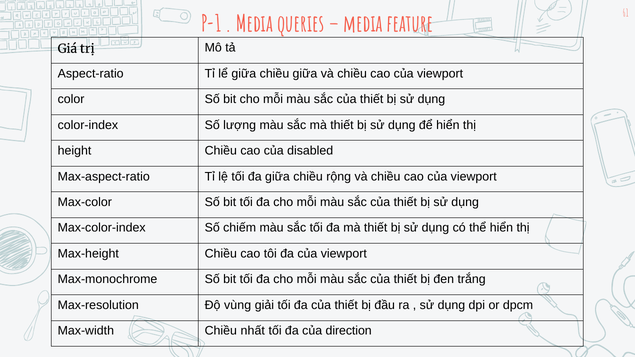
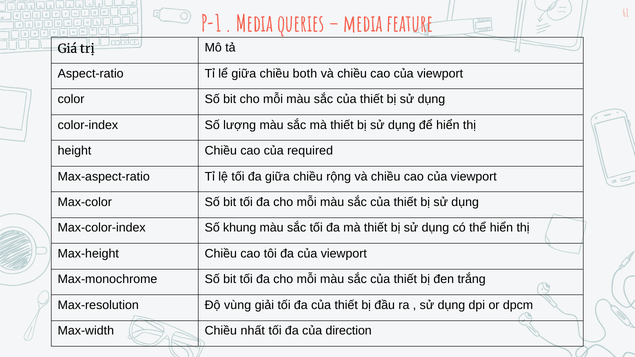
chiều giữa: giữa -> both (305, 74)
disabled: disabled -> required (310, 151)
chiếm: chiếm -> khung (240, 228)
